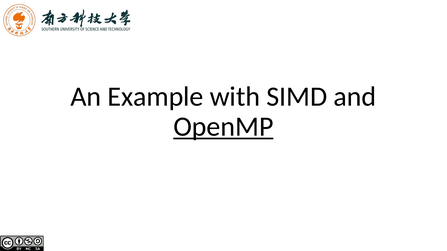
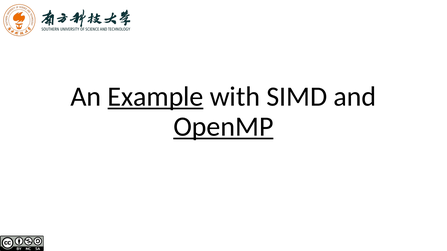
Example underline: none -> present (156, 97)
